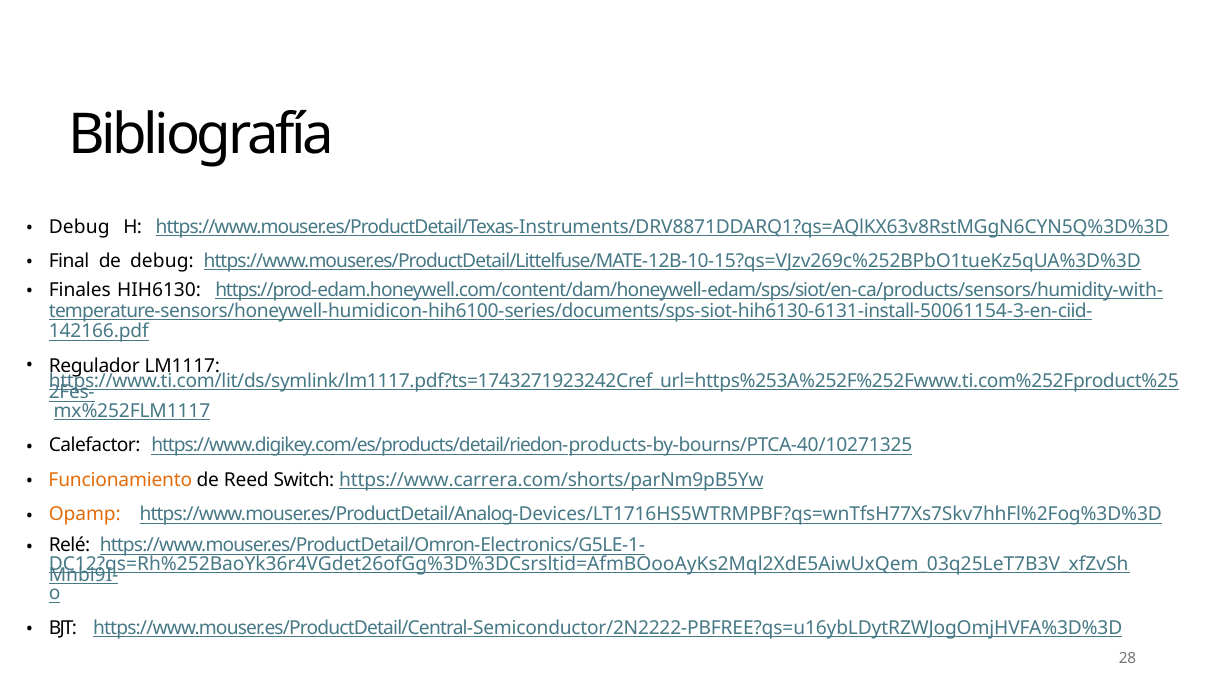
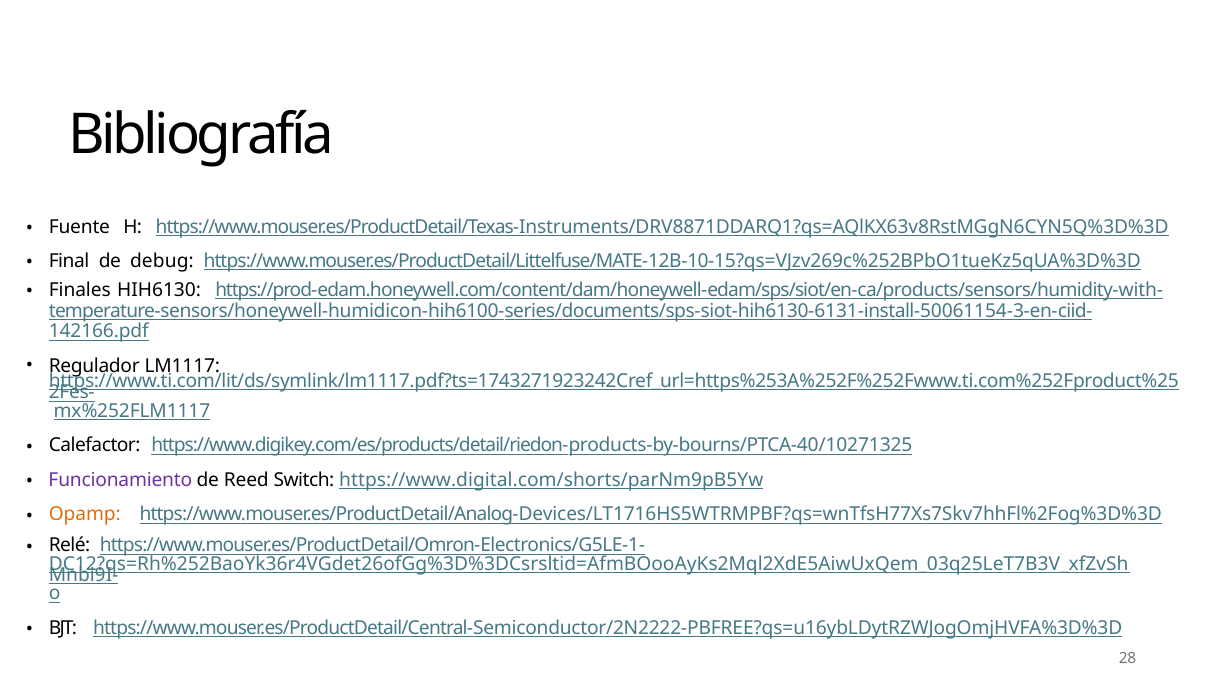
Debug: Debug -> Fuente (79, 227)
Funcionamiento colour: orange -> purple (120, 480)
https://www.carrera.com/shorts/parNm9pB5Yw: https://www.carrera.com/shorts/parNm9pB5Yw -> https://www.digital.com/shorts/parNm9pB5Yw (551, 480)
